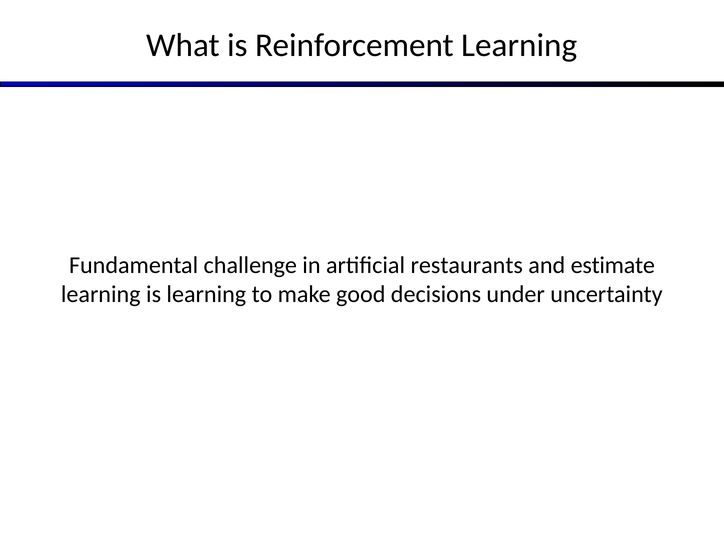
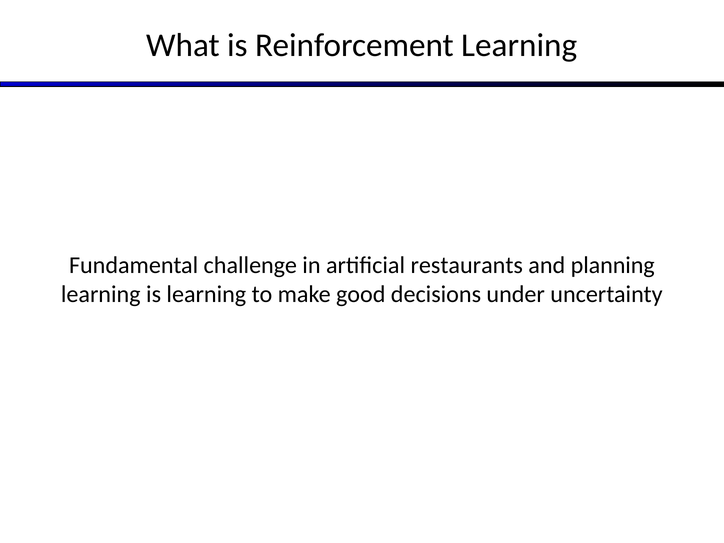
estimate: estimate -> planning (613, 266)
